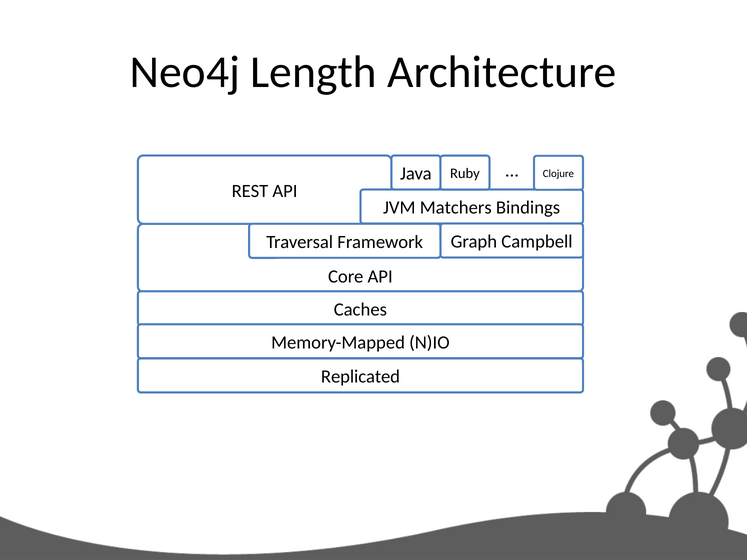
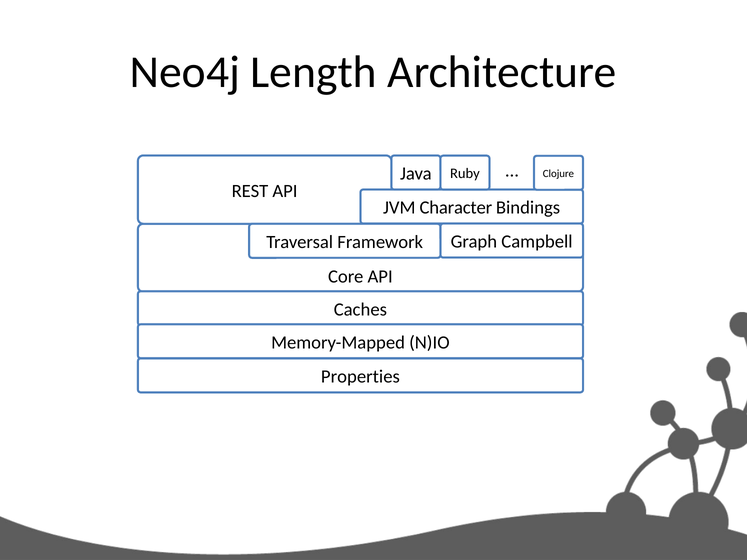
Matchers: Matchers -> Character (456, 208)
Replicated: Replicated -> Properties (360, 377)
